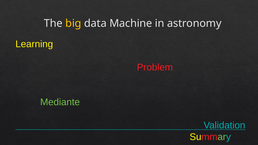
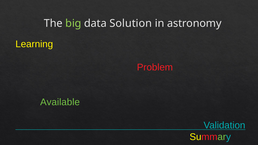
big colour: yellow -> light green (73, 23)
Machine: Machine -> Solution (131, 23)
Mediante: Mediante -> Available (60, 102)
